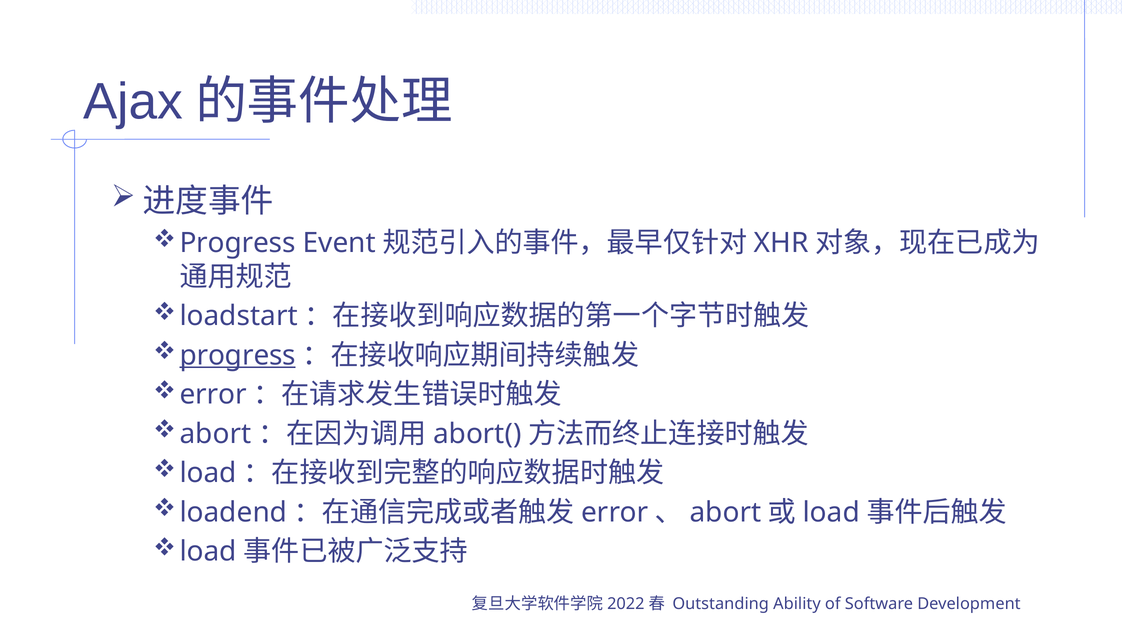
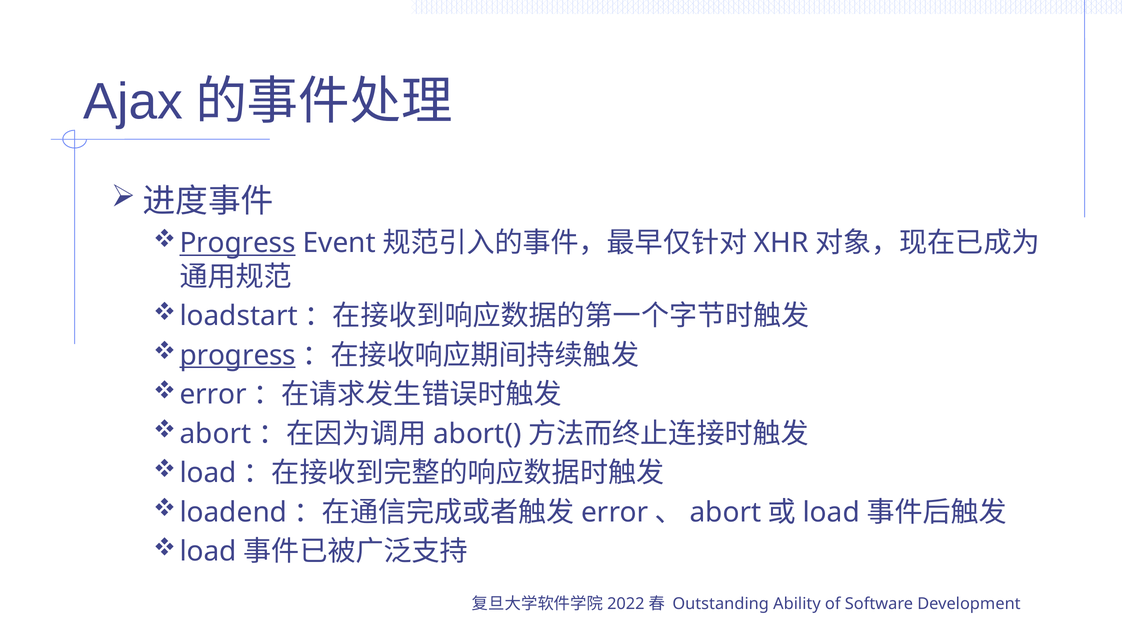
Progress underline: none -> present (238, 243)
